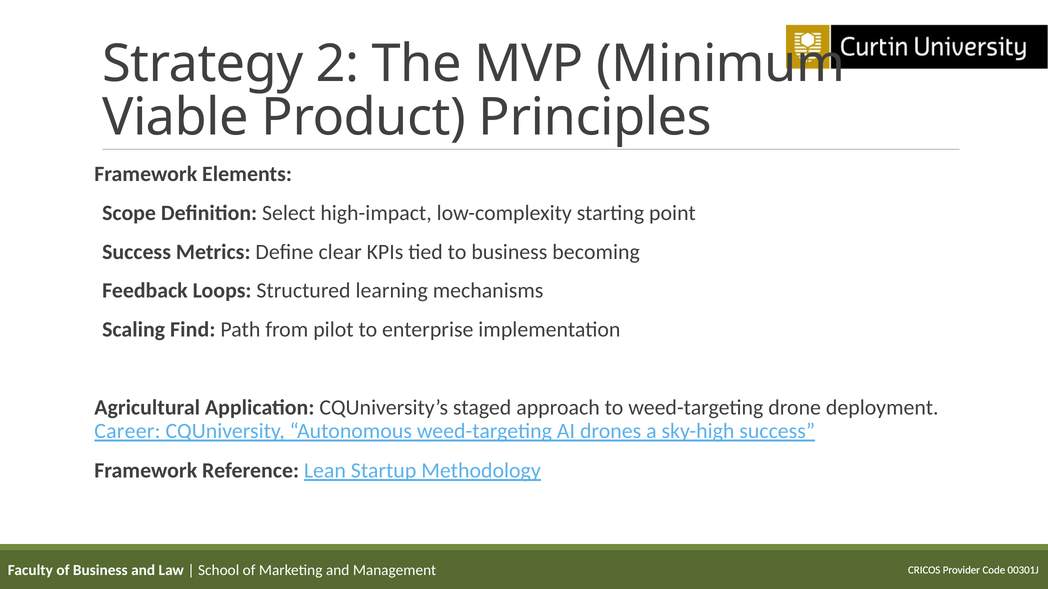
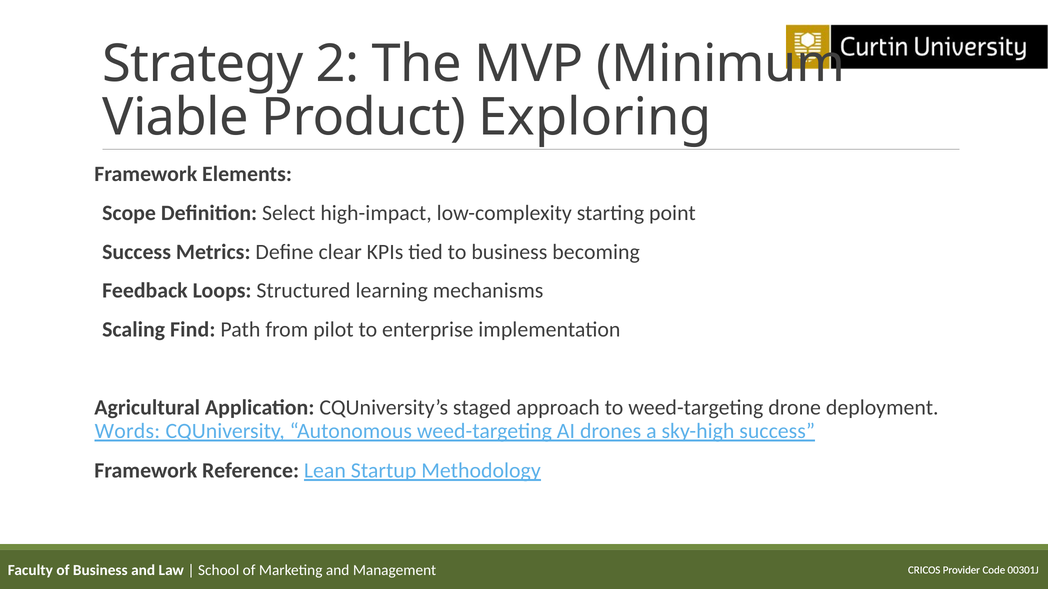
Principles: Principles -> Exploring (595, 117)
Career: Career -> Words (127, 432)
